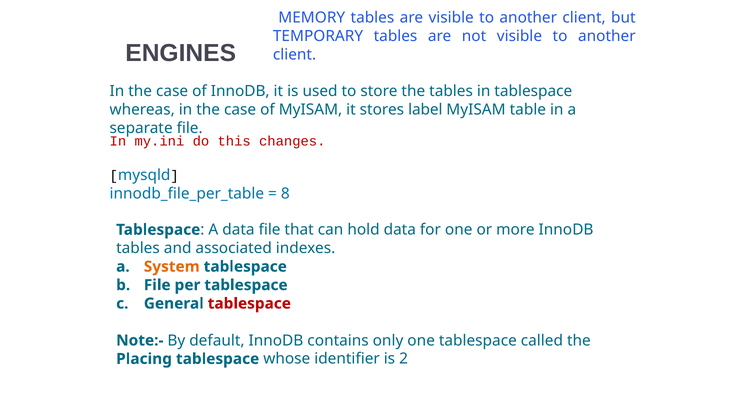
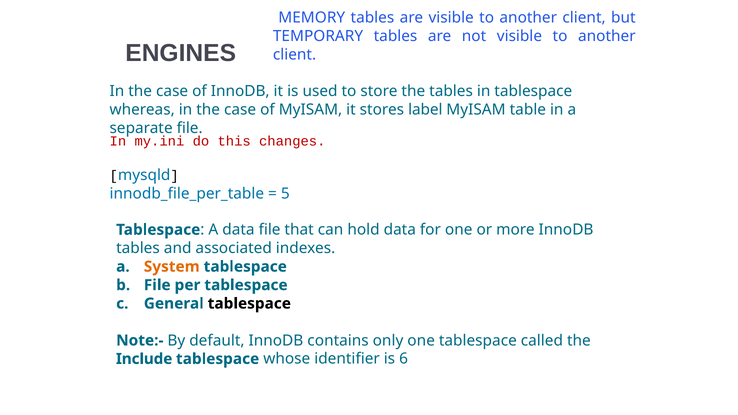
8: 8 -> 5 (285, 194)
tablespace colour: red -> black (249, 304)
Placing: Placing -> Include (144, 359)
2: 2 -> 6 (404, 359)
